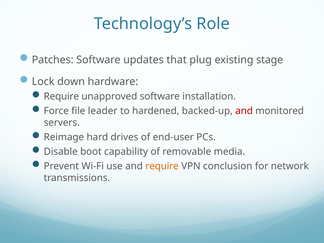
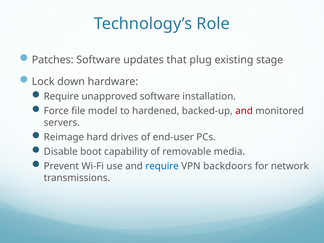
leader: leader -> model (103, 111)
require colour: orange -> blue (162, 166)
conclusion: conclusion -> backdoors (228, 166)
